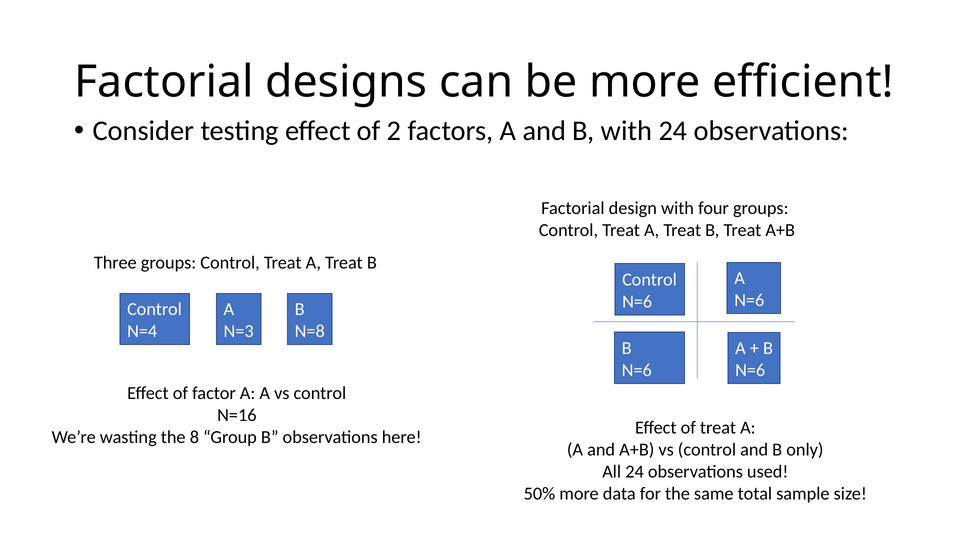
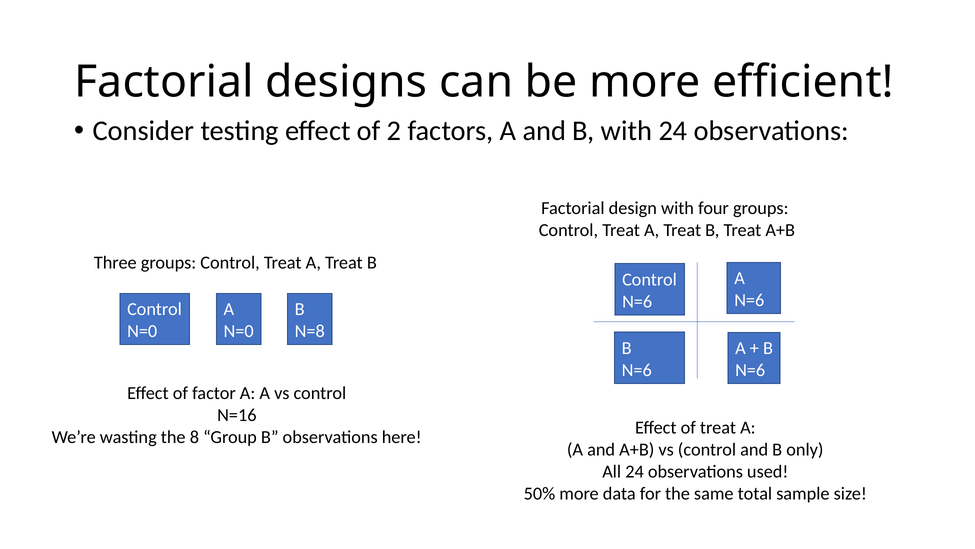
N=4: N=4 -> N=0 (142, 331)
N=3: N=3 -> N=0 (239, 331)
